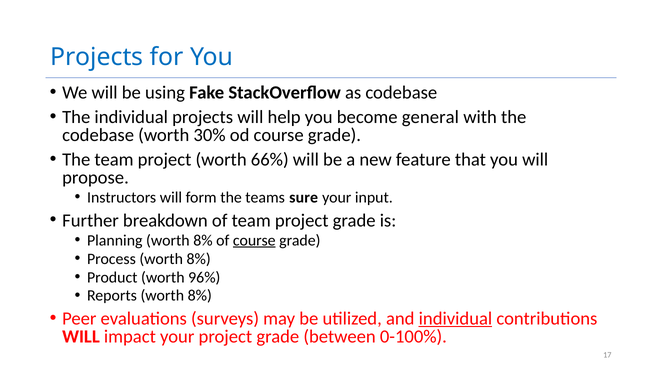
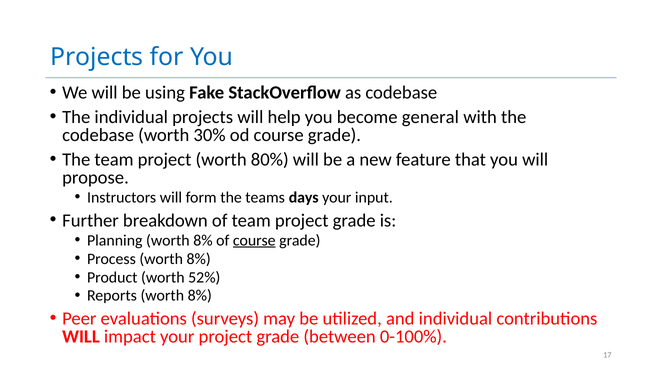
66%: 66% -> 80% (270, 160)
sure: sure -> days (304, 198)
96%: 96% -> 52% (204, 278)
individual underline: present -> none (455, 319)
